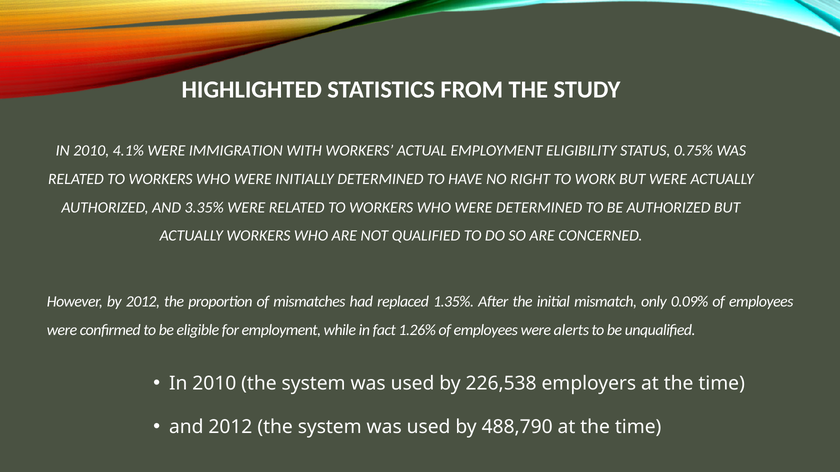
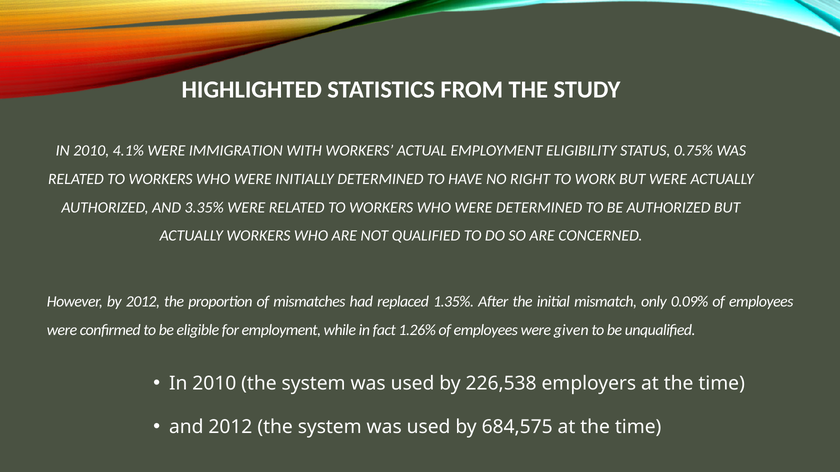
alerts: alerts -> given (571, 330)
488,790: 488,790 -> 684,575 (517, 427)
